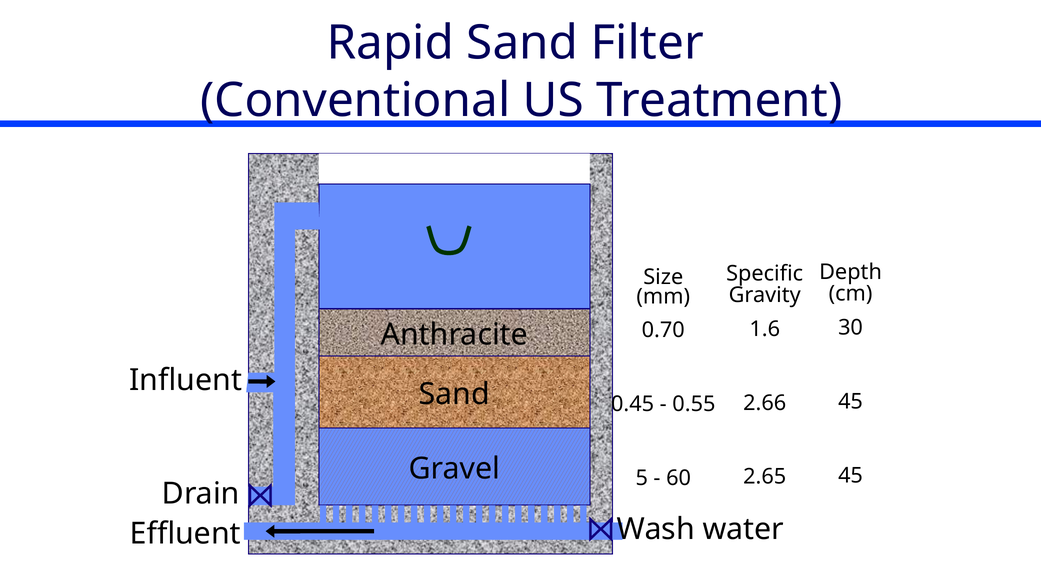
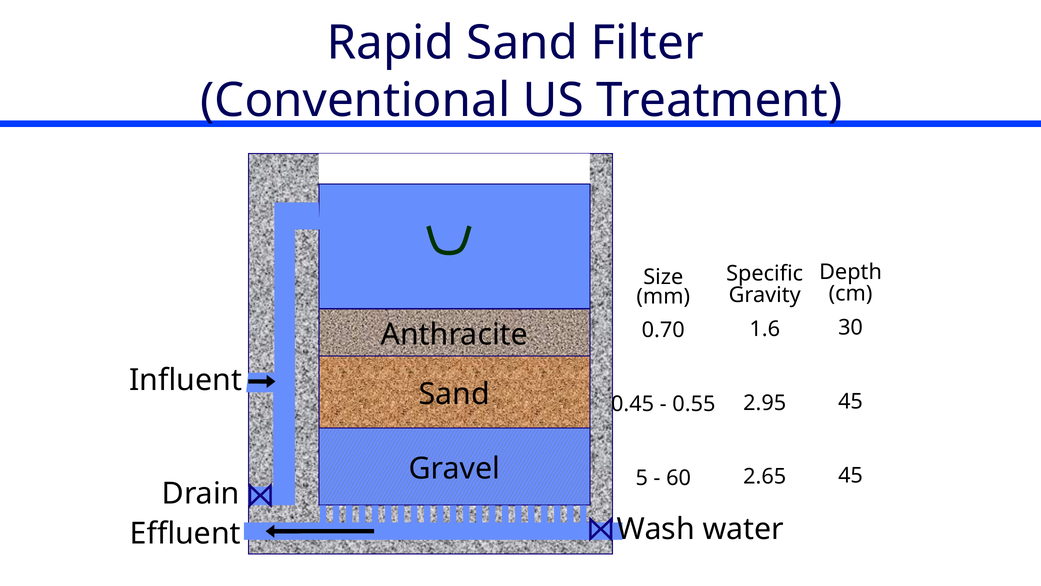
2.66: 2.66 -> 2.95 (765, 403)
